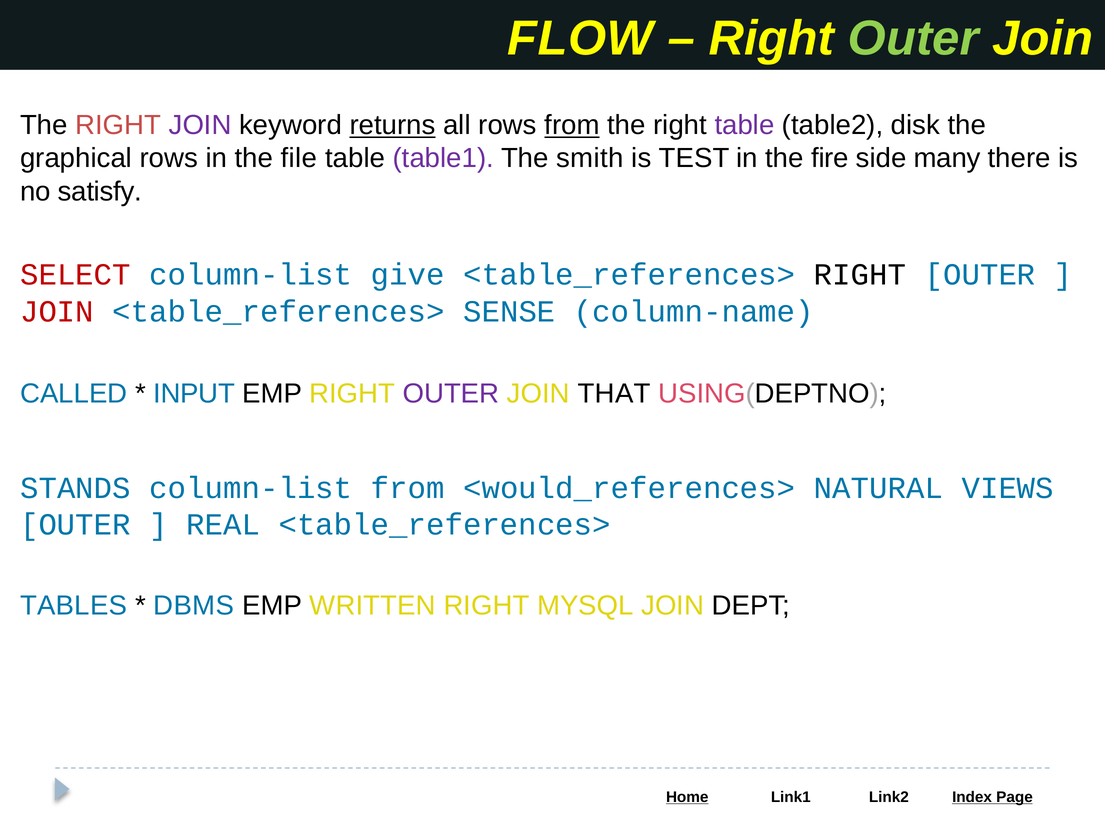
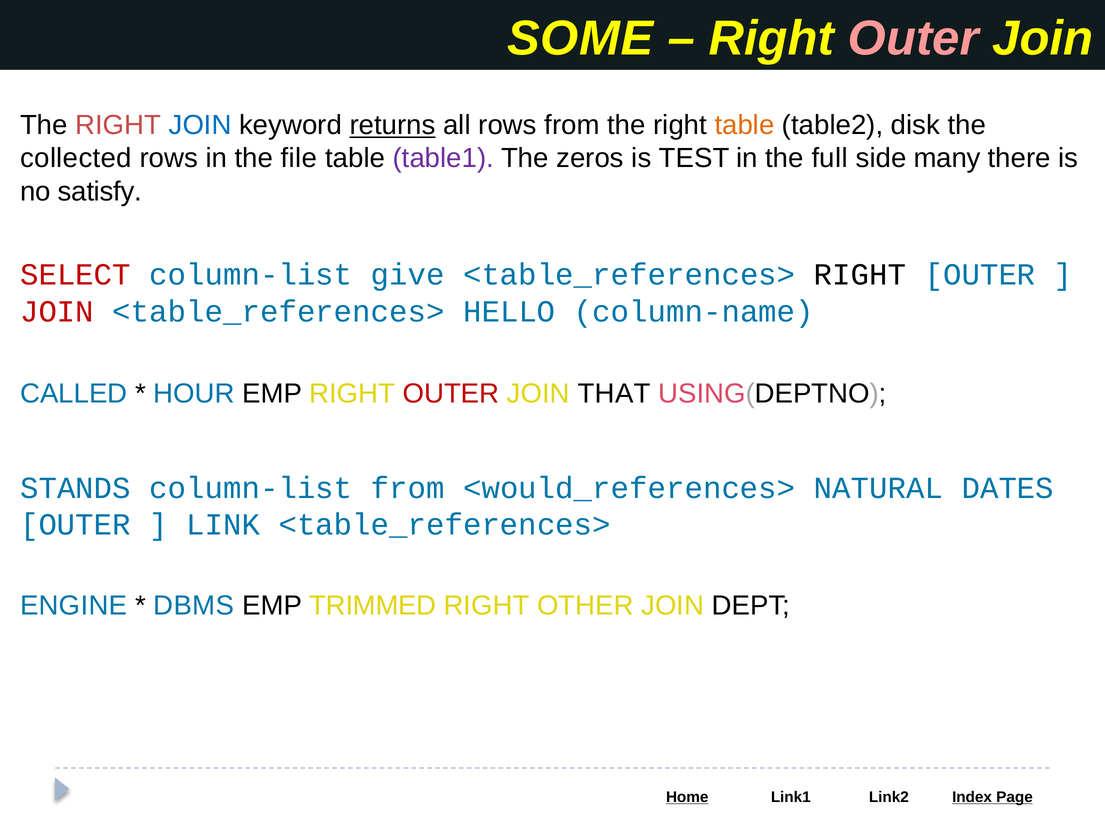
FLOW: FLOW -> SOME (580, 38)
Outer colour: light green -> pink (913, 38)
JOIN colour: purple -> blue (200, 125)
from underline: present -> none (572, 125)
table colour: purple -> orange (744, 125)
graphical: graphical -> collected (76, 158)
smith: smith -> zeros (590, 158)
fire: fire -> full (830, 158)
SENSE: SENSE -> HELLO (509, 311)
INPUT: INPUT -> HOUR (194, 394)
OUTER colour: purple -> red (451, 394)
VIEWS: VIEWS -> DATES (1008, 488)
REAL: REAL -> LINK (223, 525)
TABLES: TABLES -> ENGINE (74, 605)
WRITTEN: WRITTEN -> TRIMMED (373, 605)
MYSQL: MYSQL -> OTHER (585, 605)
